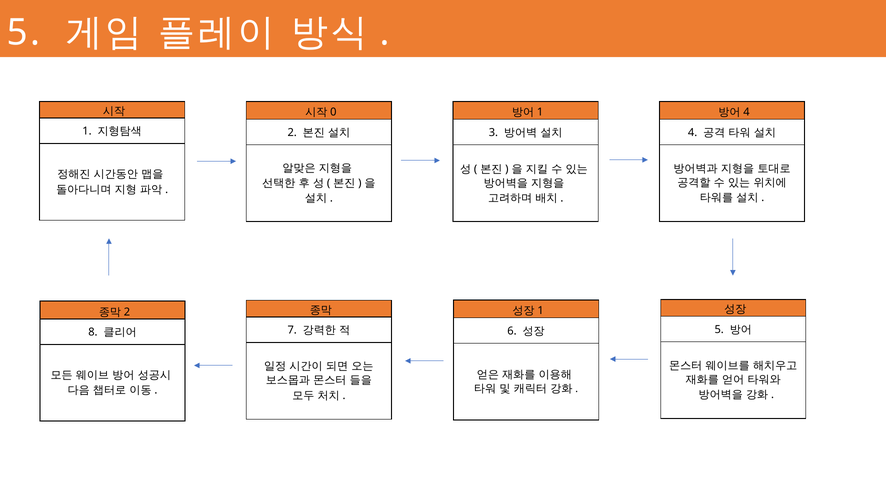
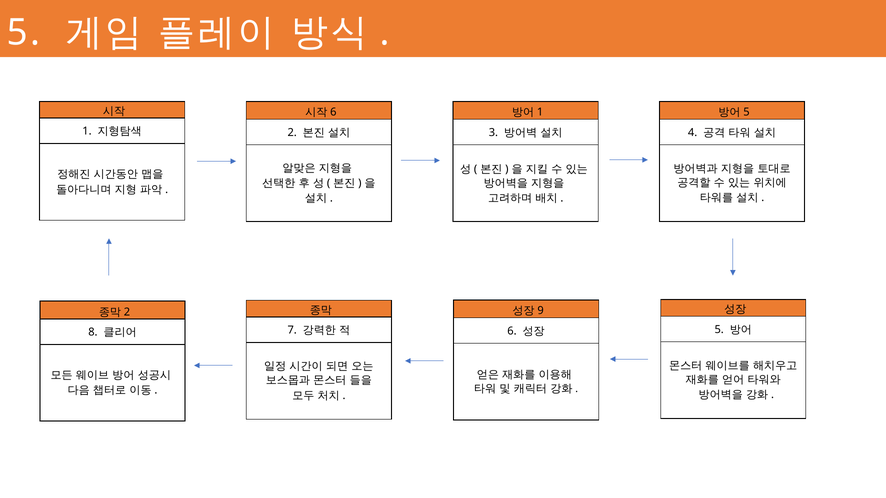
0: 0 -> 6 (333, 112)
4: 4 -> 5 (747, 112)
1: 1 -> 9 (541, 311)
